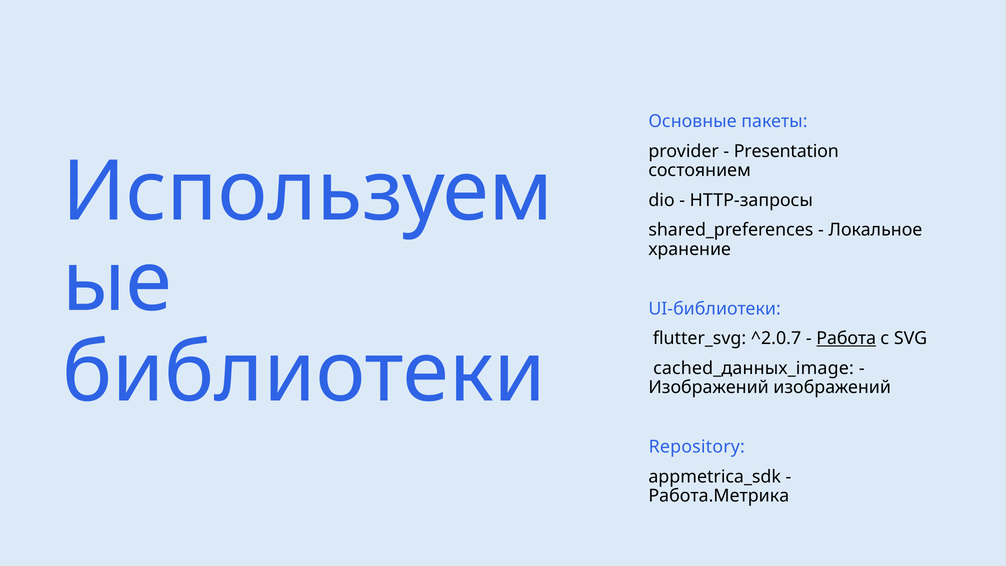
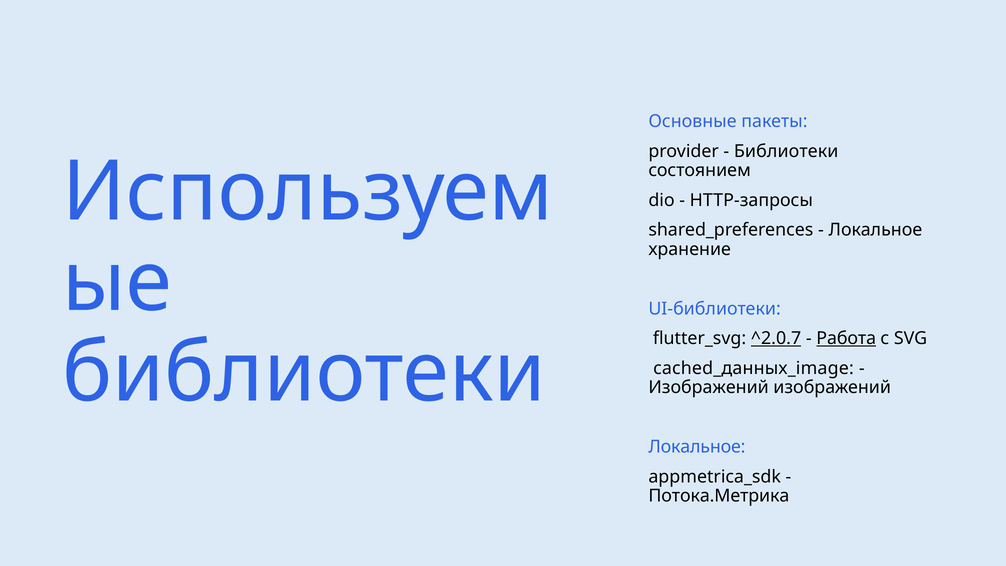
Presentation: Presentation -> Библиотеки (786, 151)
^2.0.7 underline: none -> present (776, 338)
Repository: Repository -> Локальное (697, 447)
Работа.Метрика: Работа.Метрика -> Потока.Метрика (719, 496)
